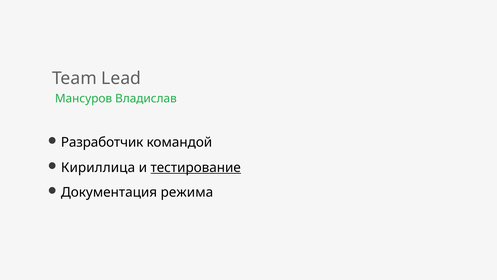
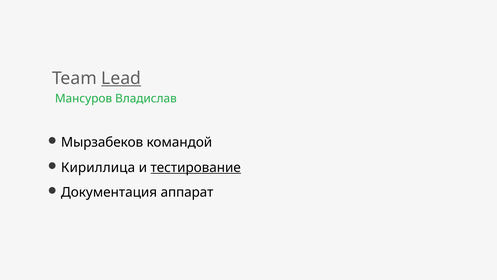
Lead underline: none -> present (121, 78)
Разработчик: Разработчик -> Мырзабеков (102, 142)
режима: режима -> аппарат (187, 192)
